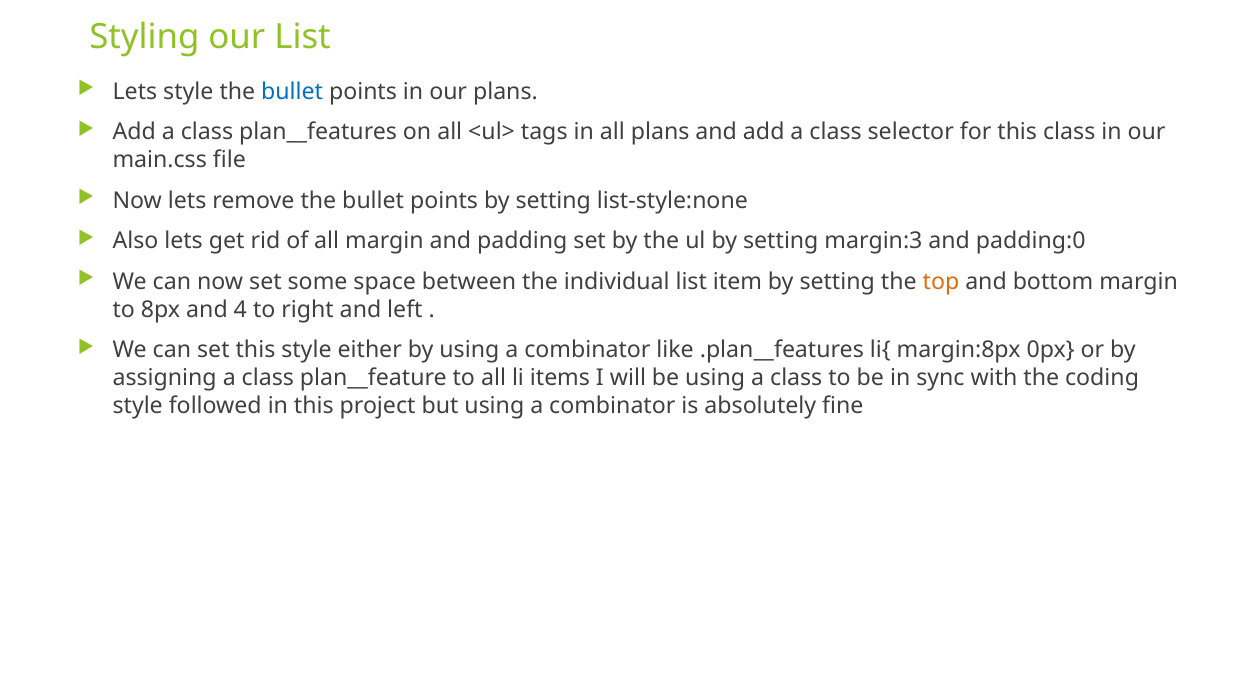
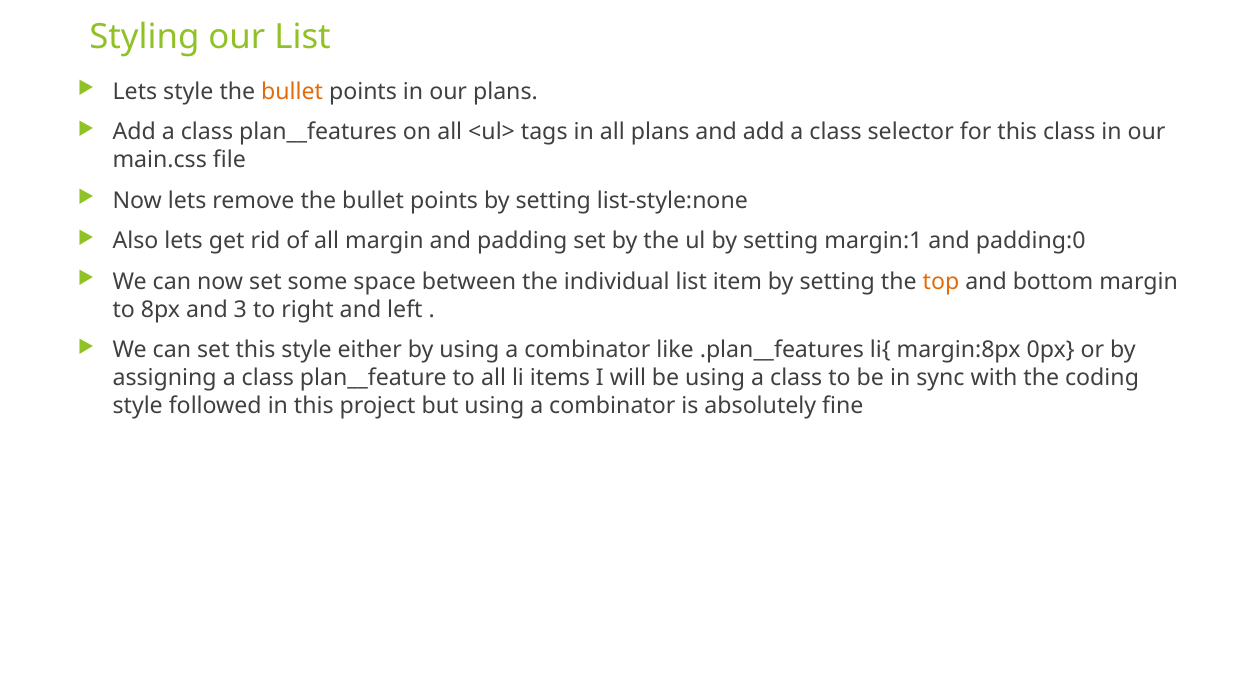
bullet colour: blue -> orange (292, 92)
margin:3: margin:3 -> margin:1 (873, 241)
4: 4 -> 3 (240, 310)
